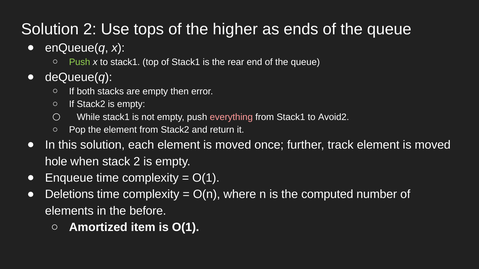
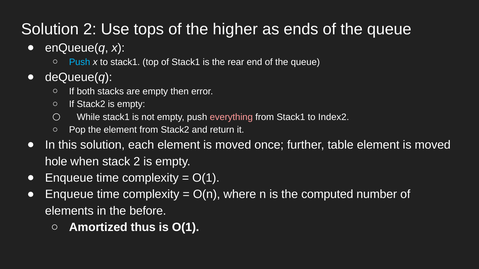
Push colour: light green -> light blue (80, 62)
Avoid2: Avoid2 -> Index2 (334, 117)
track: track -> table (341, 145)
Deletions: Deletions -> Enqueue (69, 195)
item: item -> thus (143, 228)
